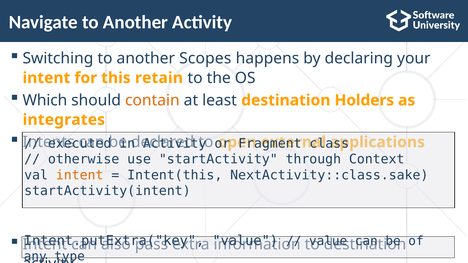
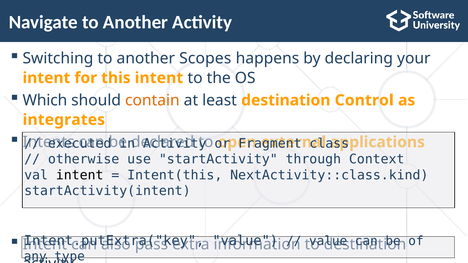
this retain: retain -> intent (159, 78)
Holders: Holders -> Control (364, 100)
intent colour: orange -> black (80, 175)
NextActivity::class.sake: NextActivity::class.sake -> NextActivity::class.kind (329, 175)
